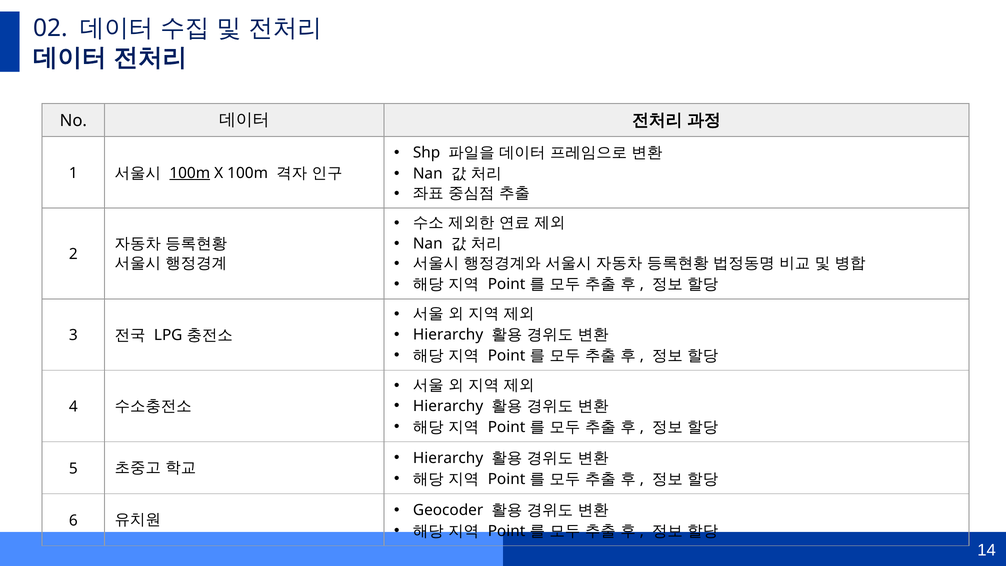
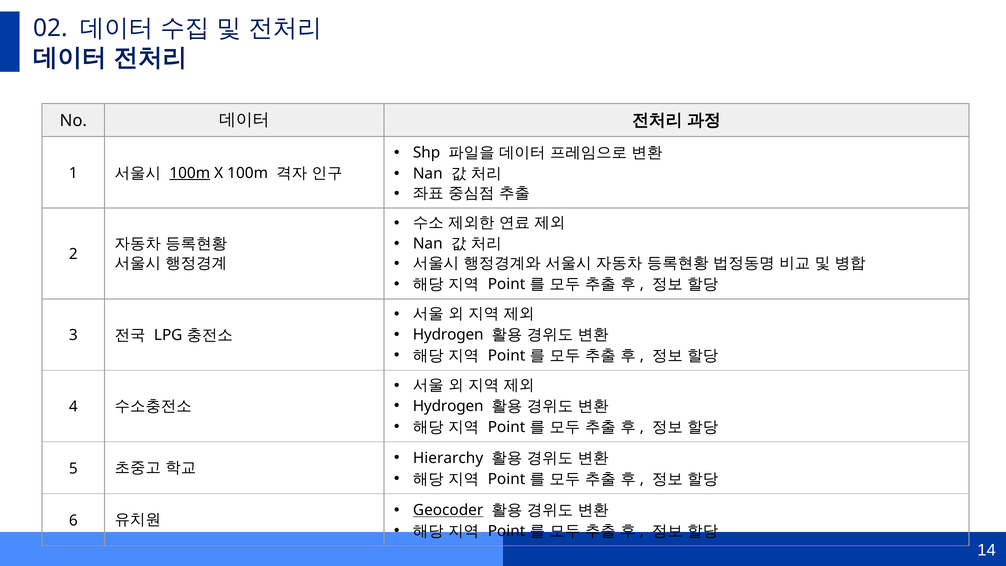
Hierarchy: Hierarchy -> Hydrogen (448, 335)
Hierarchy: Hierarchy -> Hydrogen (448, 406)
Geocoder underline: none -> present (448, 510)
